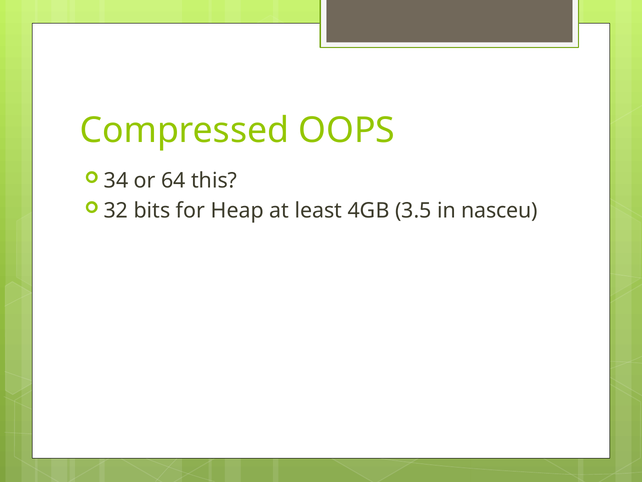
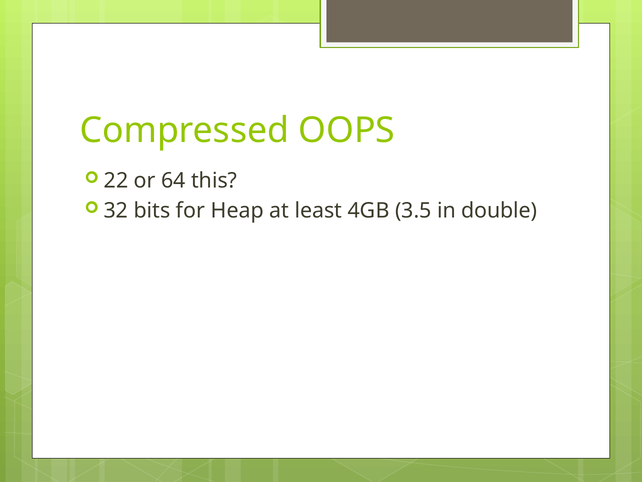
34: 34 -> 22 (116, 181)
nasceu: nasceu -> double (499, 211)
